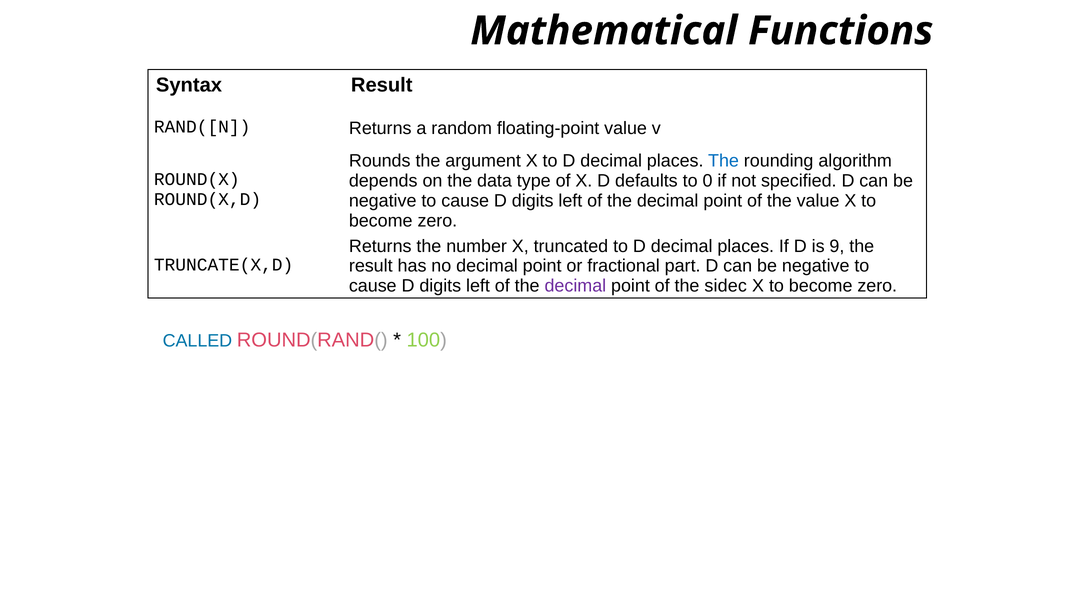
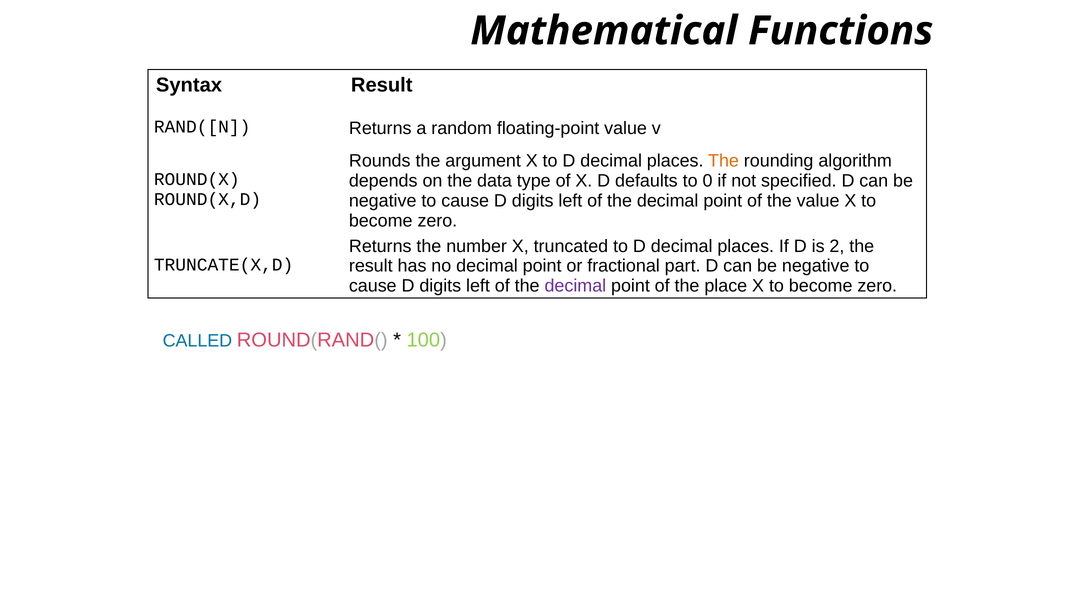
The colour: blue -> orange (724, 161)
9: 9 -> 2 (837, 246)
sidec: sidec -> place (726, 286)
